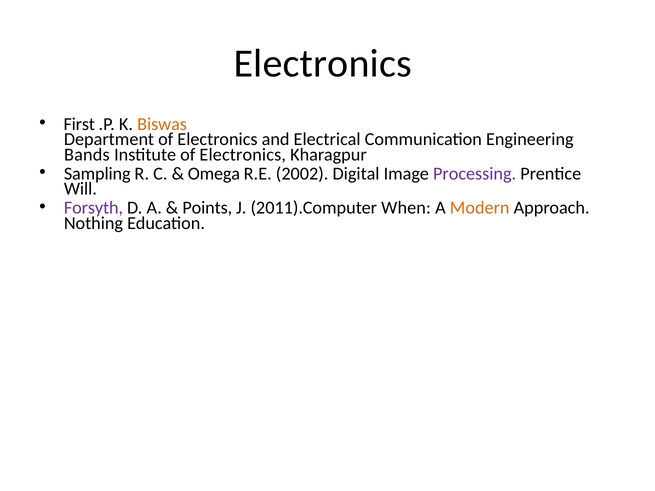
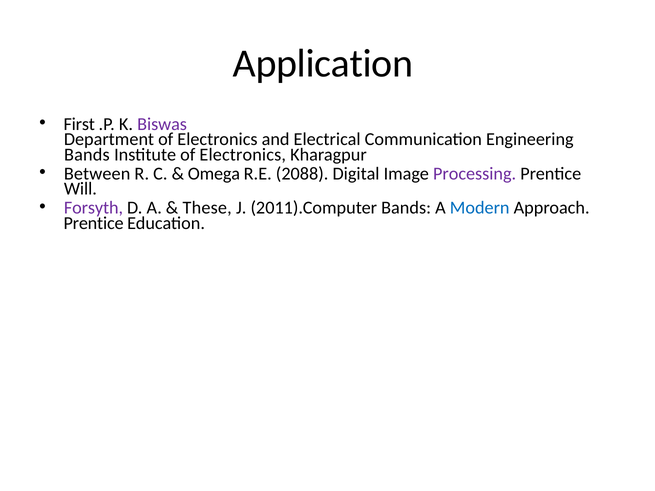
Electronics: Electronics -> Application (323, 63)
Biswas colour: orange -> purple (162, 124)
Sampling: Sampling -> Between (97, 174)
2002: 2002 -> 2088 (302, 174)
Points: Points -> These (207, 208)
2011).Computer When: When -> Bands (406, 208)
Modern colour: orange -> blue (480, 208)
Nothing: Nothing -> Prentice (94, 223)
